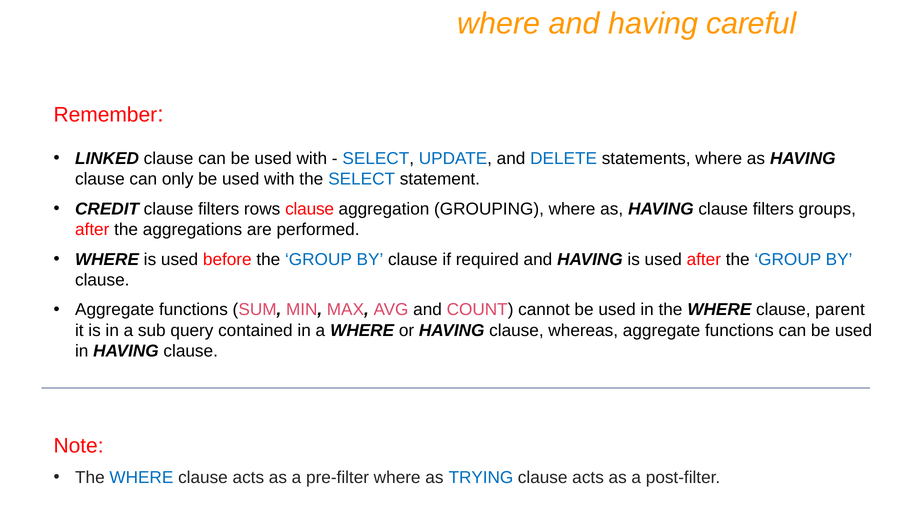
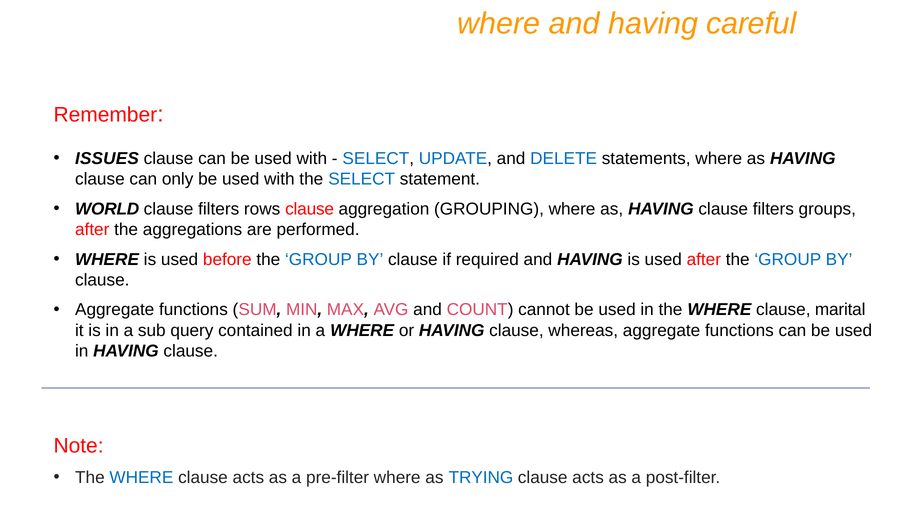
LINKED: LINKED -> ISSUES (107, 158)
CREDIT: CREDIT -> WORLD (107, 209)
parent: parent -> marital (840, 310)
